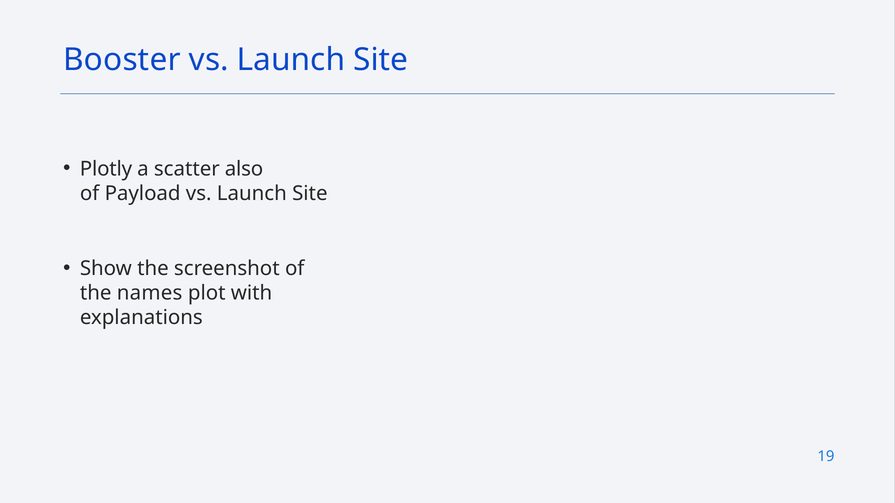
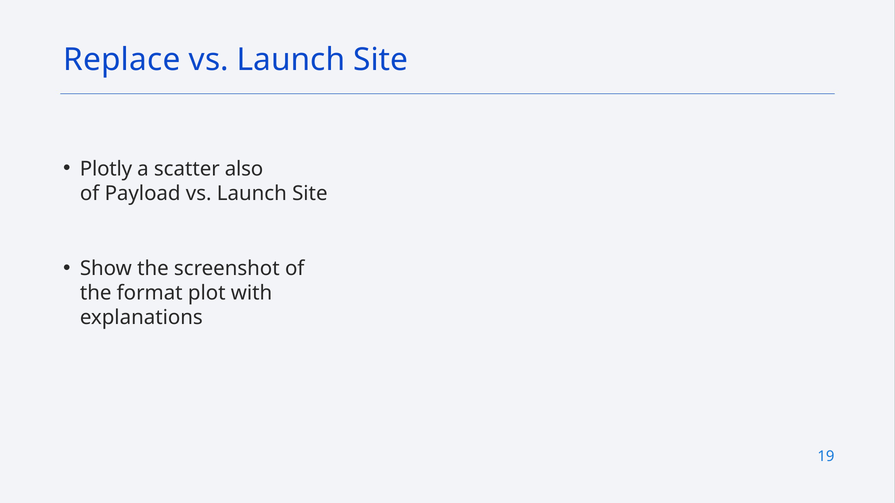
Booster: Booster -> Replace (122, 60)
names: names -> format (150, 293)
